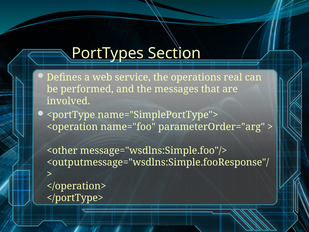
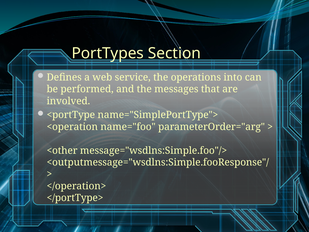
real: real -> into (233, 77)
